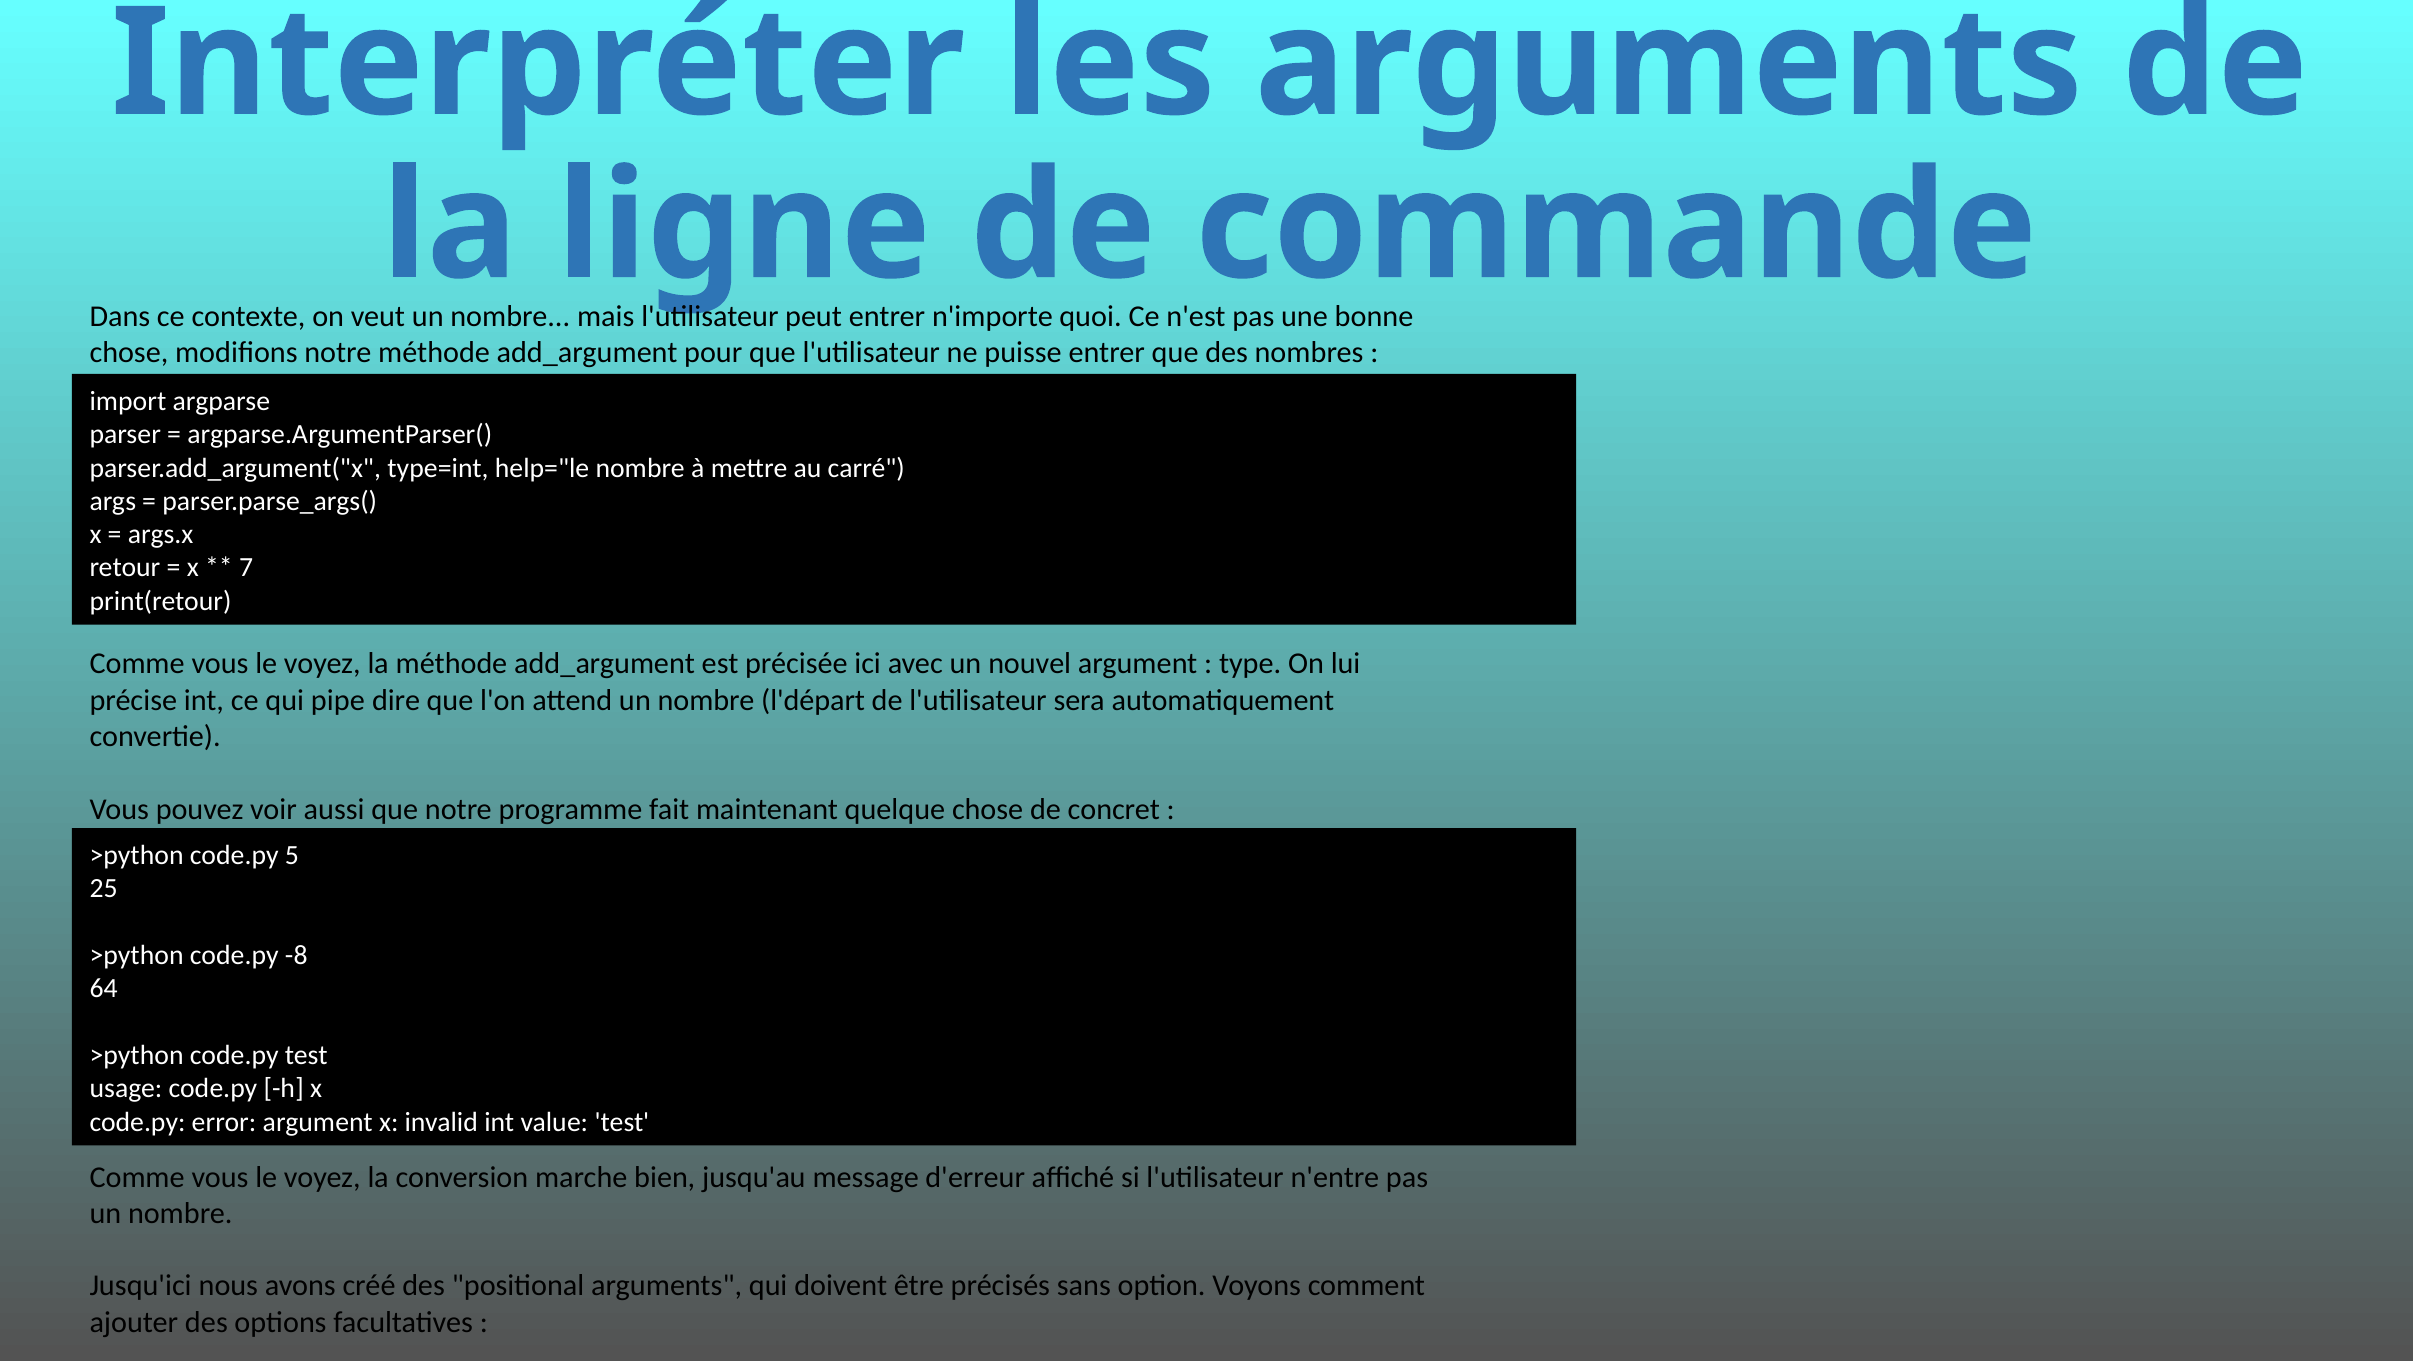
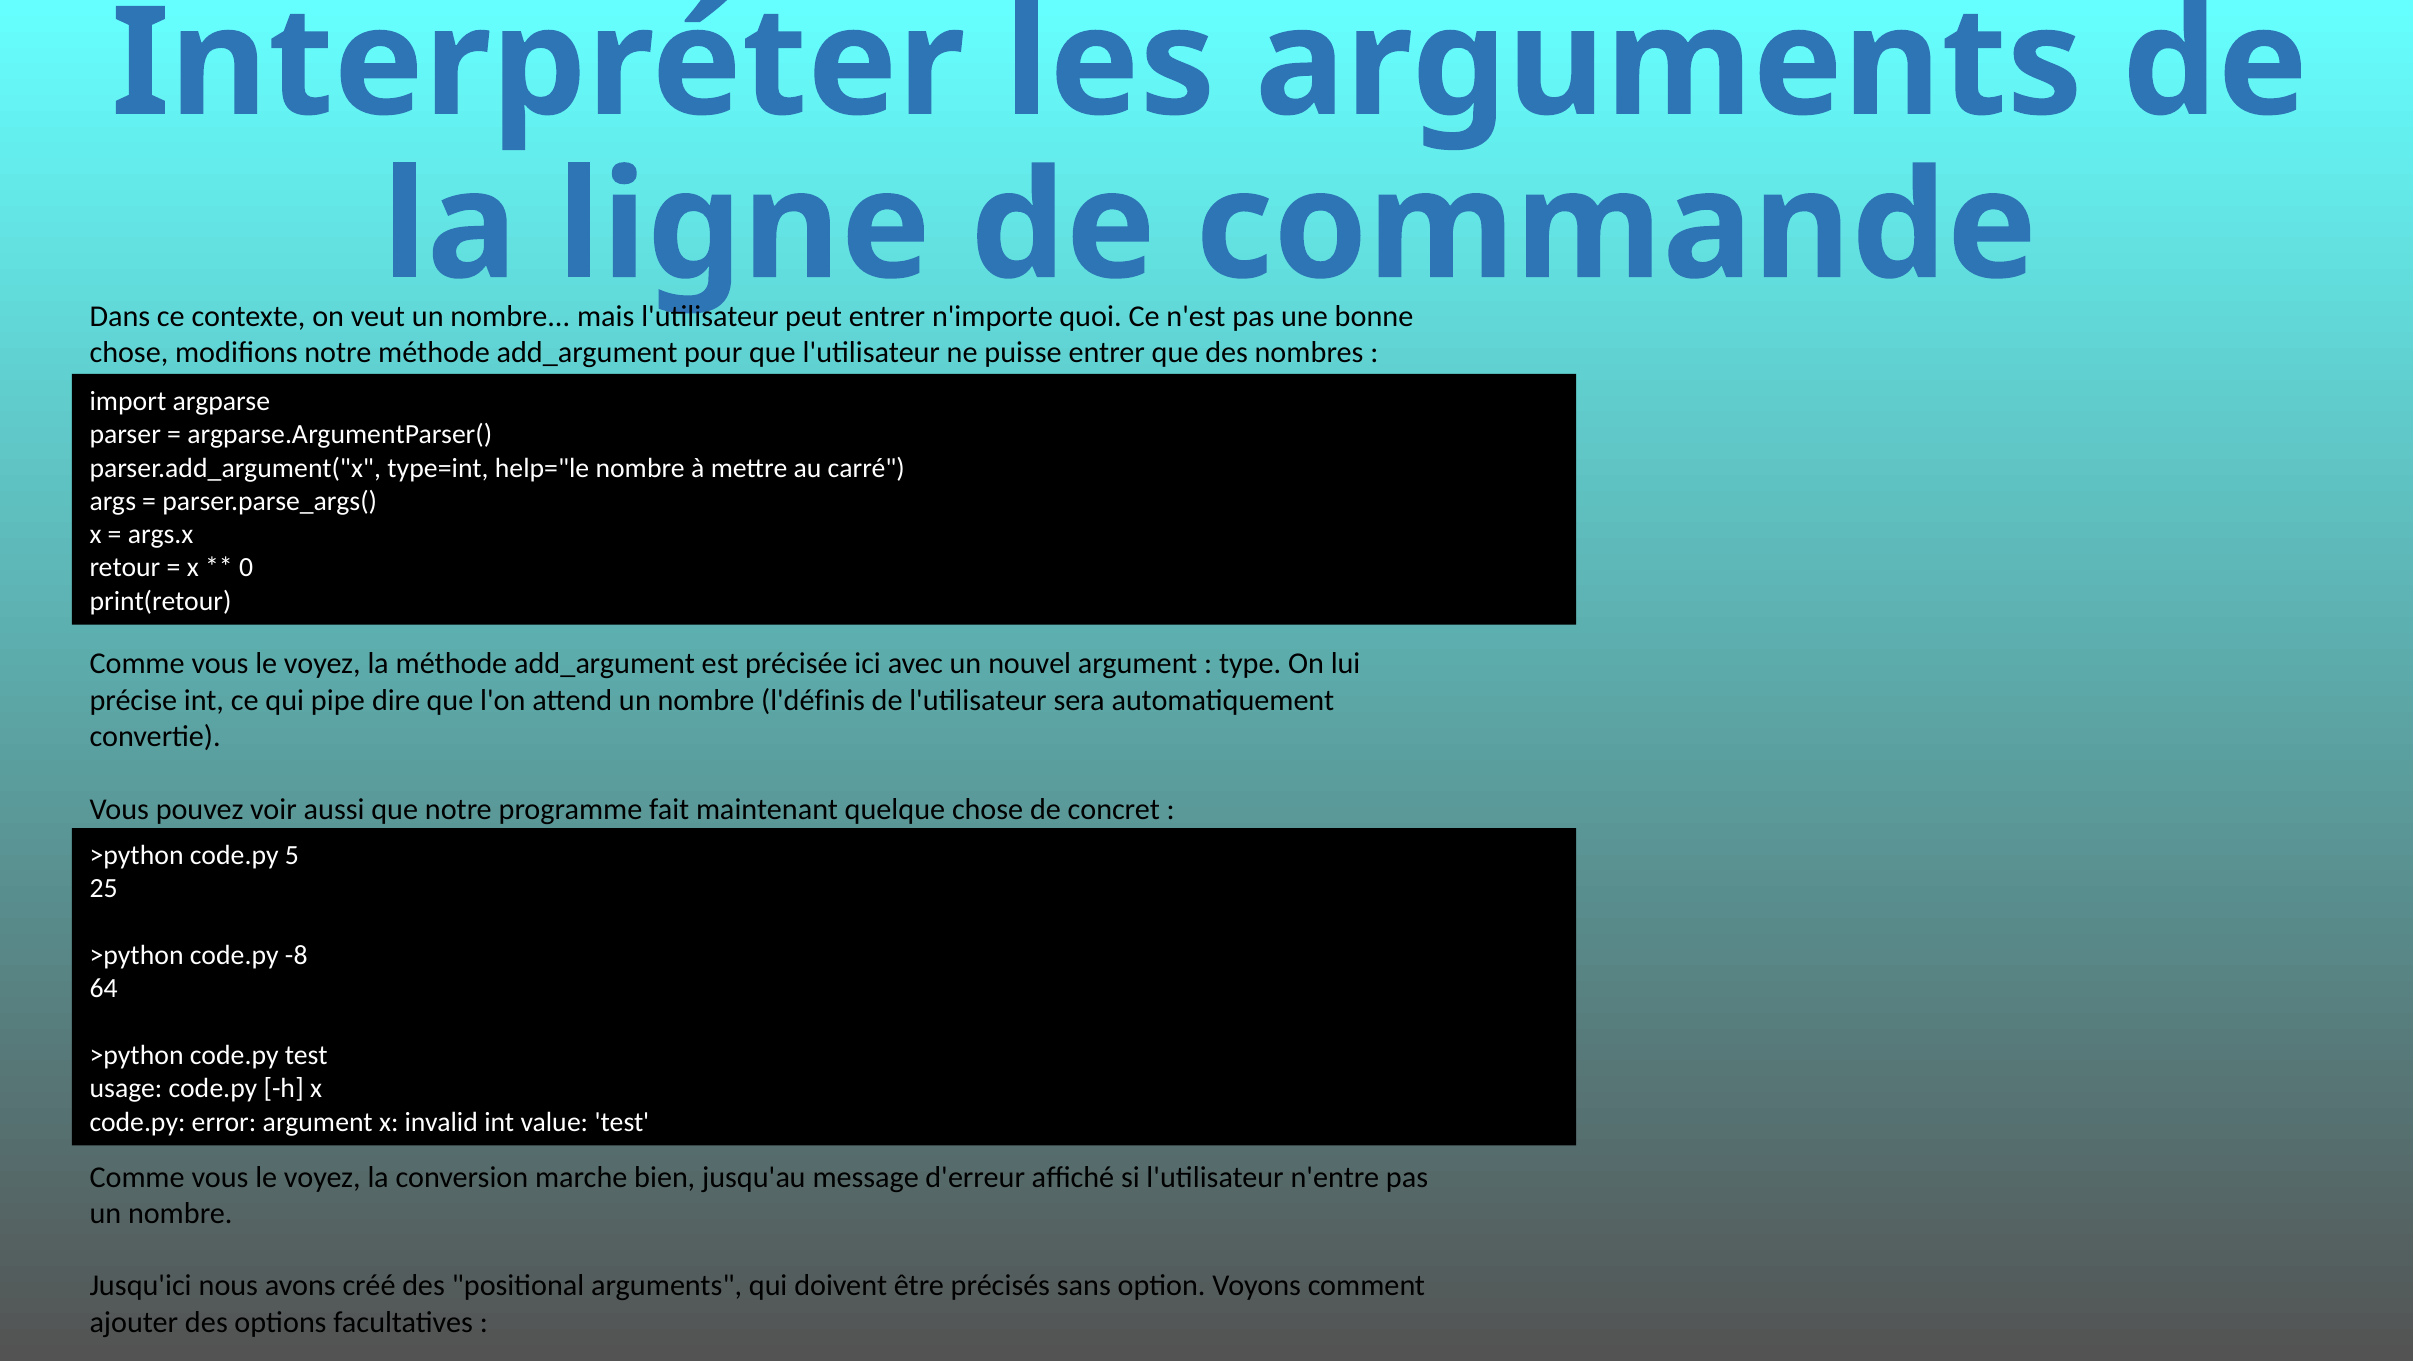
7: 7 -> 0 (246, 568)
l'départ: l'départ -> l'définis (813, 700)
